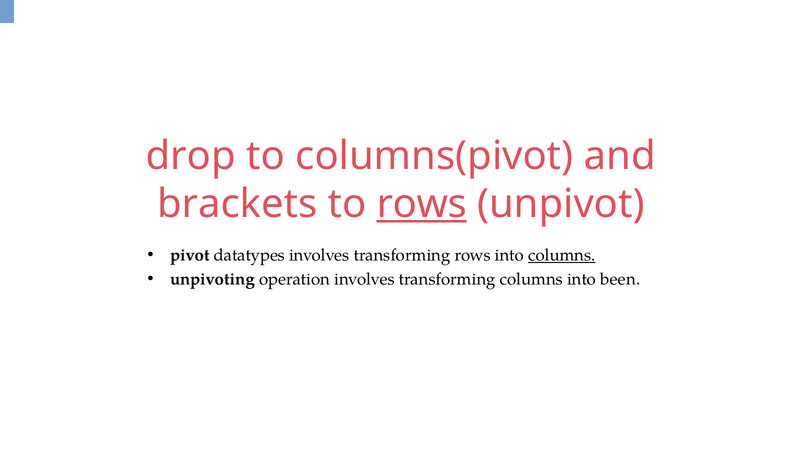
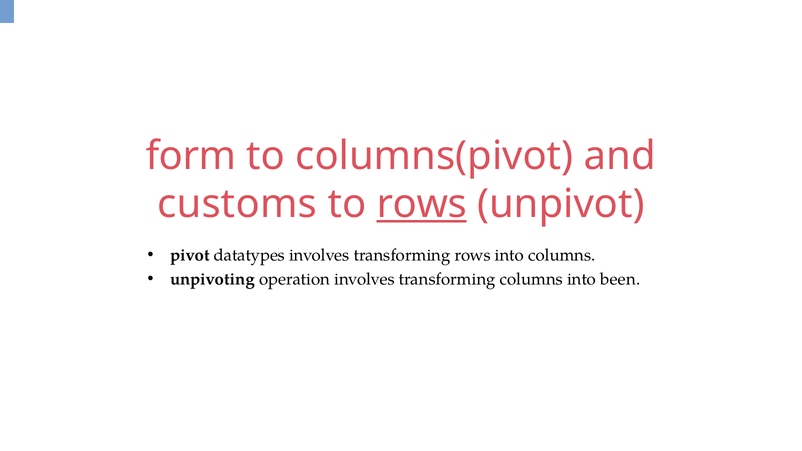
drop: drop -> form (191, 156)
brackets: brackets -> customs (237, 204)
columns underline: present -> none (562, 255)
